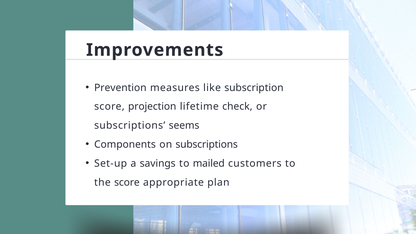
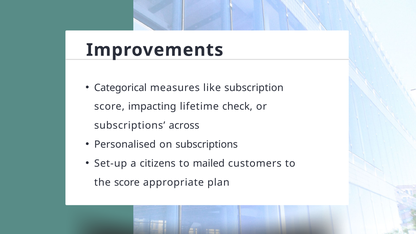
Prevention: Prevention -> Categorical (120, 88)
projection: projection -> impacting (152, 107)
seems: seems -> across (184, 126)
Components: Components -> Personalised (125, 144)
savings: savings -> citizens (158, 163)
